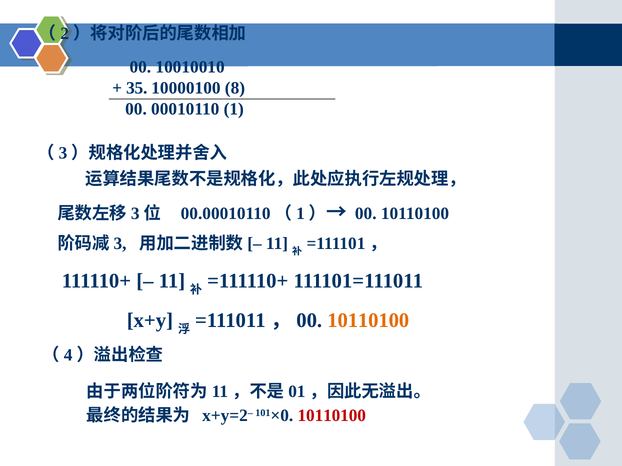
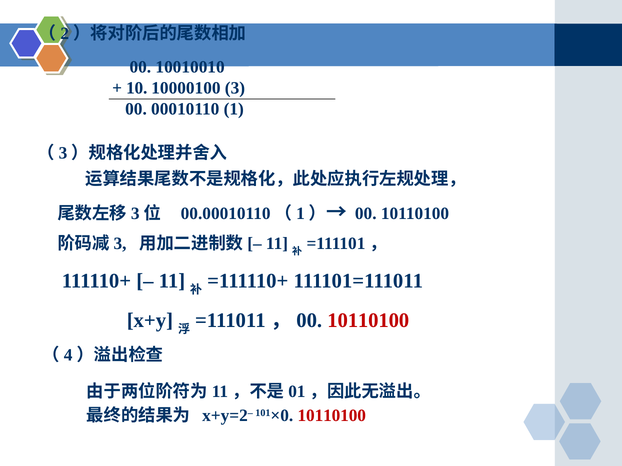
35: 35 -> 10 (137, 88)
8: 8 -> 3 (235, 88)
10110100 colour: orange -> red (368, 321)
